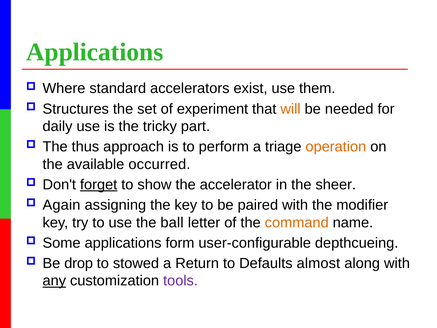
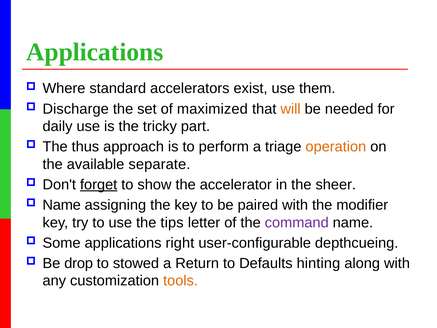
Structures: Structures -> Discharge (76, 109)
experiment: experiment -> maximized (212, 109)
occurred: occurred -> separate (159, 164)
Again: Again -> Name (62, 205)
ball: ball -> tips (172, 222)
command colour: orange -> purple (297, 222)
form: form -> right (180, 243)
almost: almost -> hinting (318, 263)
any underline: present -> none (54, 281)
tools colour: purple -> orange (181, 281)
